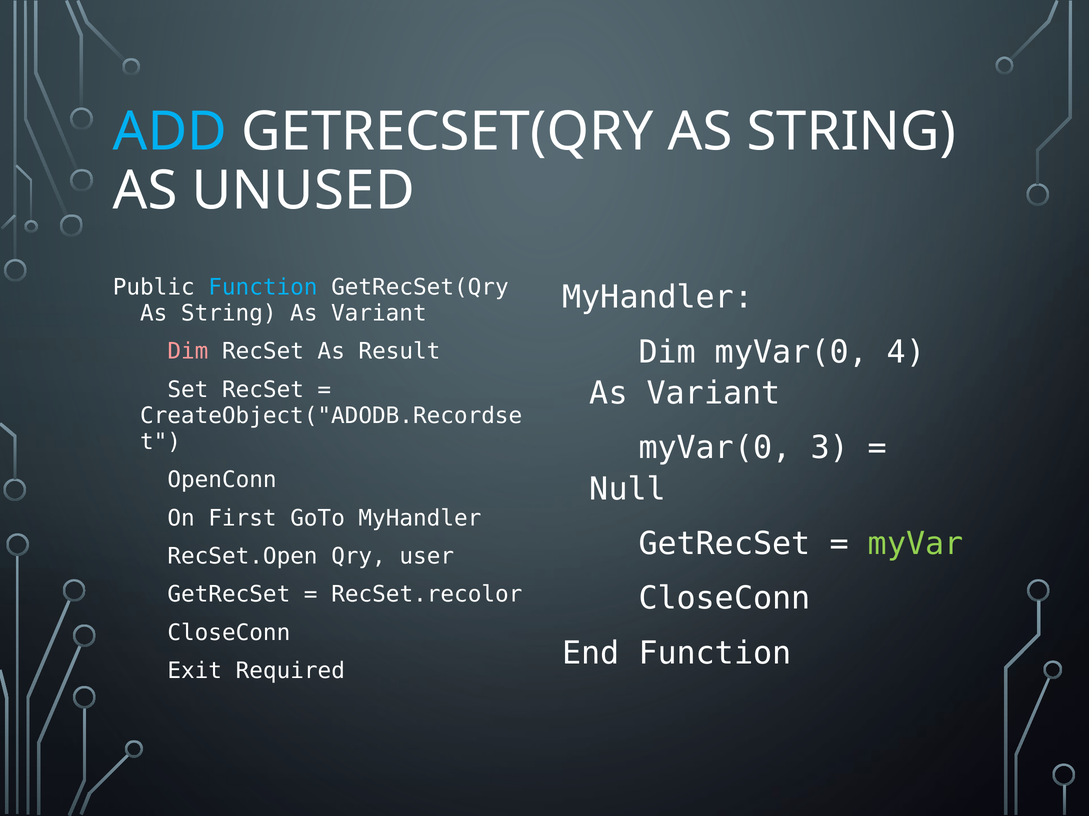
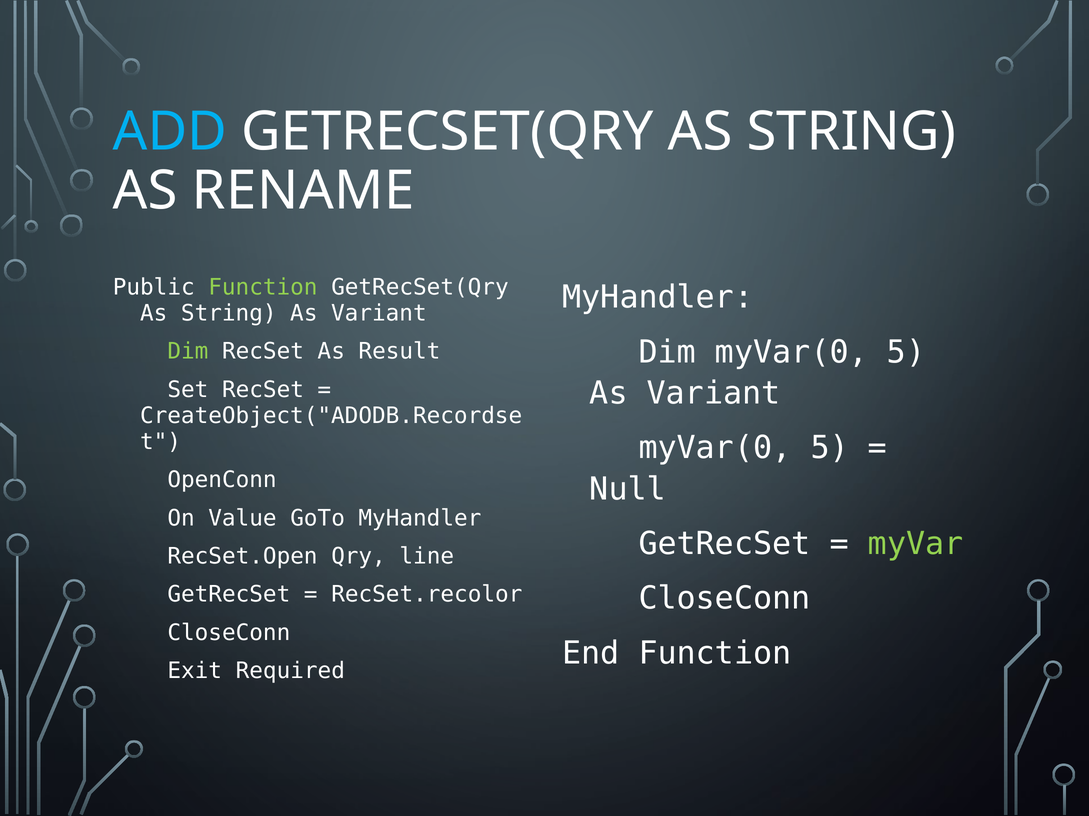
UNUSED: UNUSED -> RENAME (303, 191)
Function colour: light blue -> light green (263, 287)
Dim myVar(0 4: 4 -> 5 (906, 352)
Dim colour: pink -> light green (188, 352)
3: 3 -> 5 (830, 448)
First: First -> Value (242, 519)
user: user -> line (427, 557)
